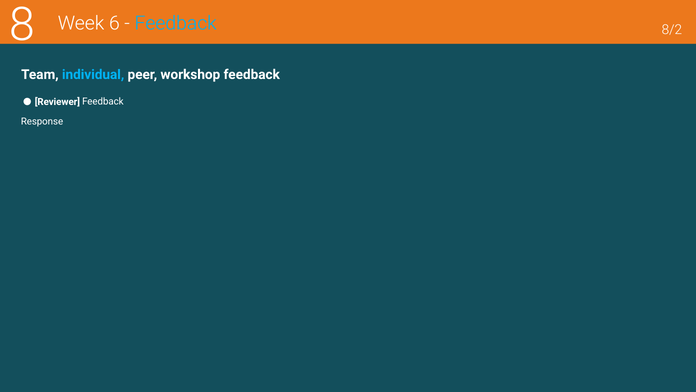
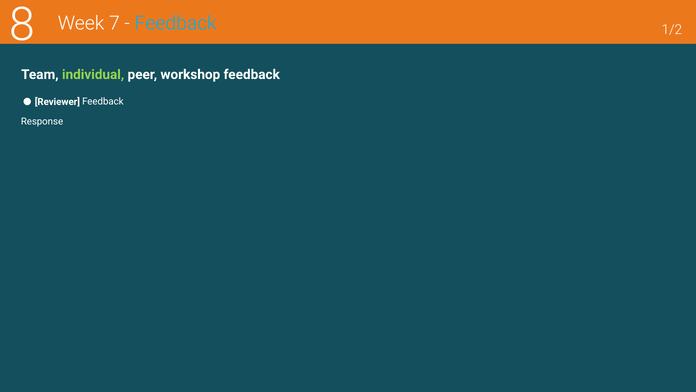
6: 6 -> 7 (114, 23)
8/2: 8/2 -> 1/2 (672, 30)
individual colour: light blue -> light green (93, 74)
